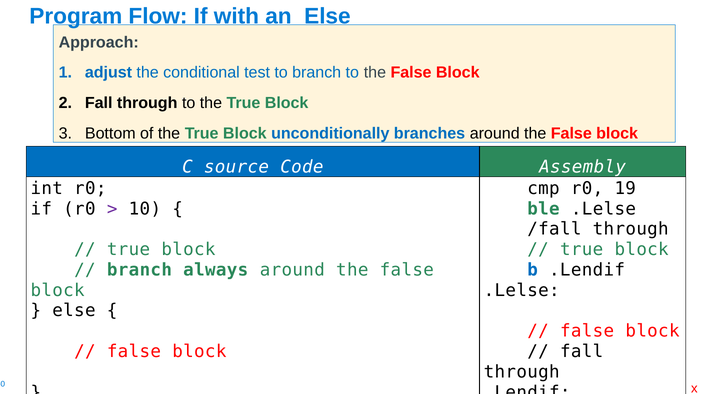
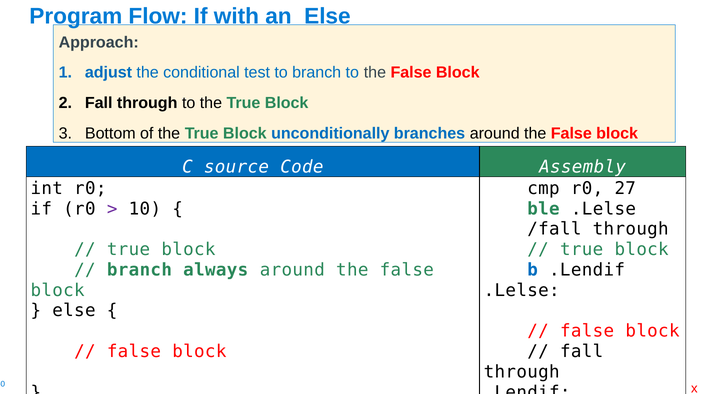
19: 19 -> 27 (625, 188)
